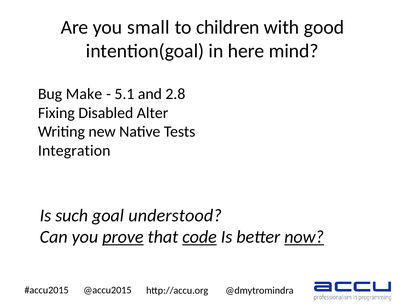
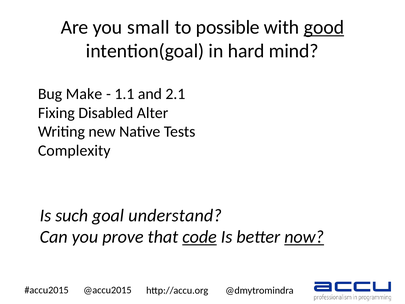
children: children -> possible (228, 27)
good underline: none -> present (324, 27)
here: here -> hard (246, 51)
5.1: 5.1 -> 1.1 (124, 94)
2.8: 2.8 -> 2.1 (175, 94)
Integration: Integration -> Complexity (74, 151)
understood: understood -> understand (175, 215)
prove underline: present -> none (123, 237)
